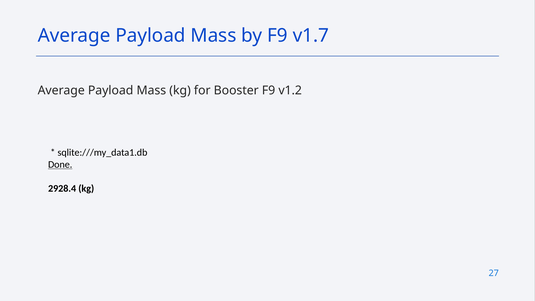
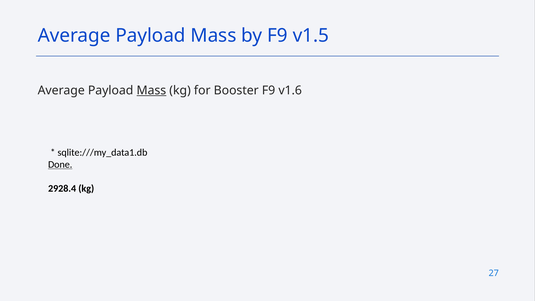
v1.7: v1.7 -> v1.5 (311, 36)
Mass underline: none -> present (151, 90)
v1.2: v1.2 -> v1.6 (290, 90)
